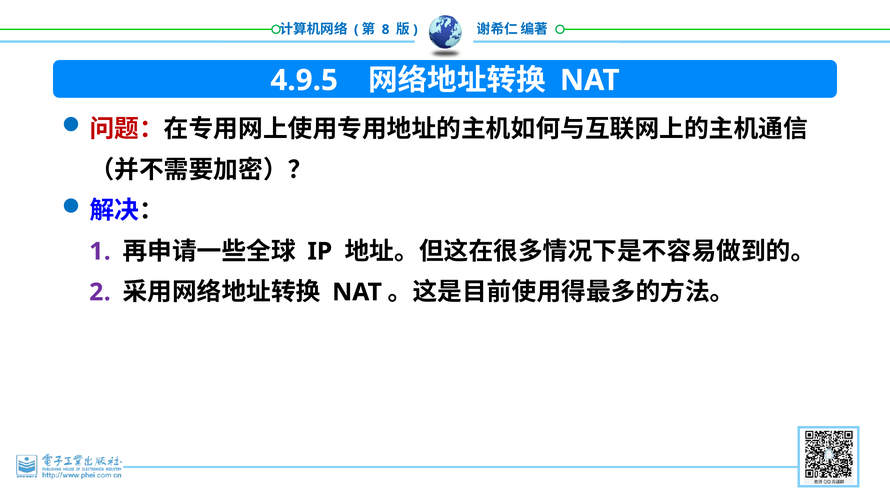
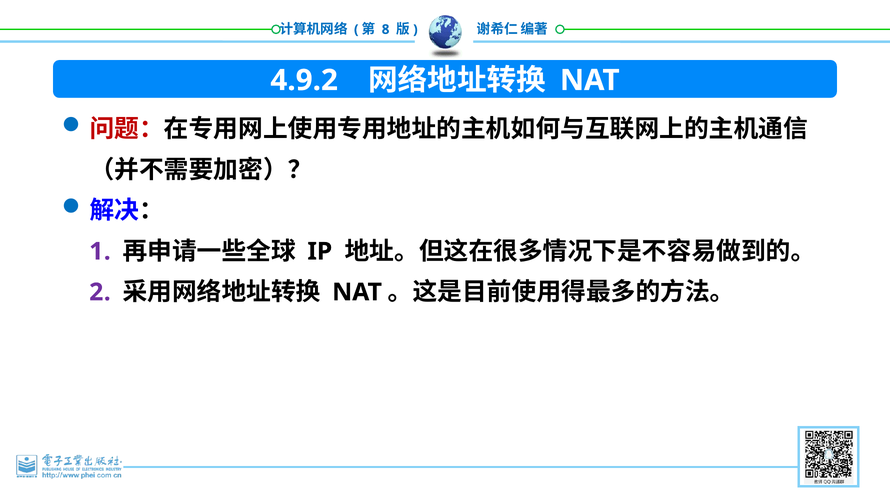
4.9.5: 4.9.5 -> 4.9.2 (304, 80)
